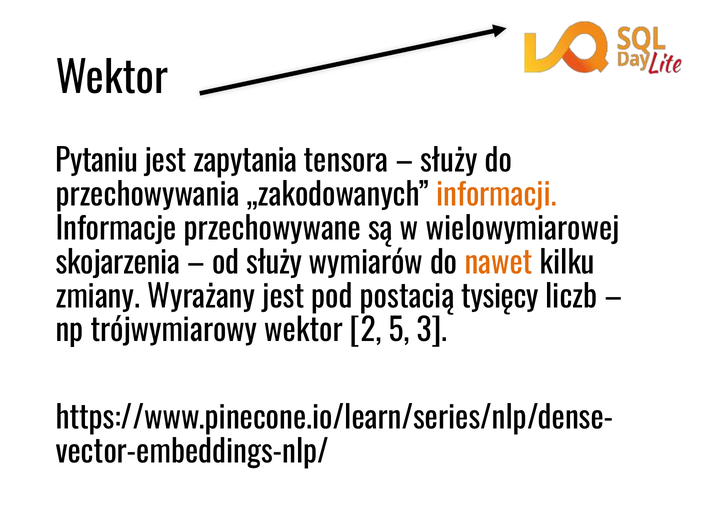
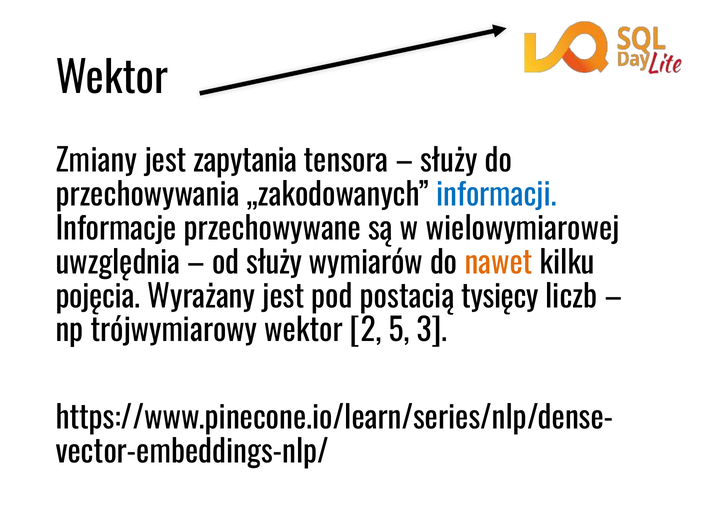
Pytaniu: Pytaniu -> Zmiany (96, 161)
informacji colour: orange -> blue (496, 195)
skojarzenia: skojarzenia -> uwzględnia (118, 263)
zmiany: zmiany -> pojęcia (98, 297)
